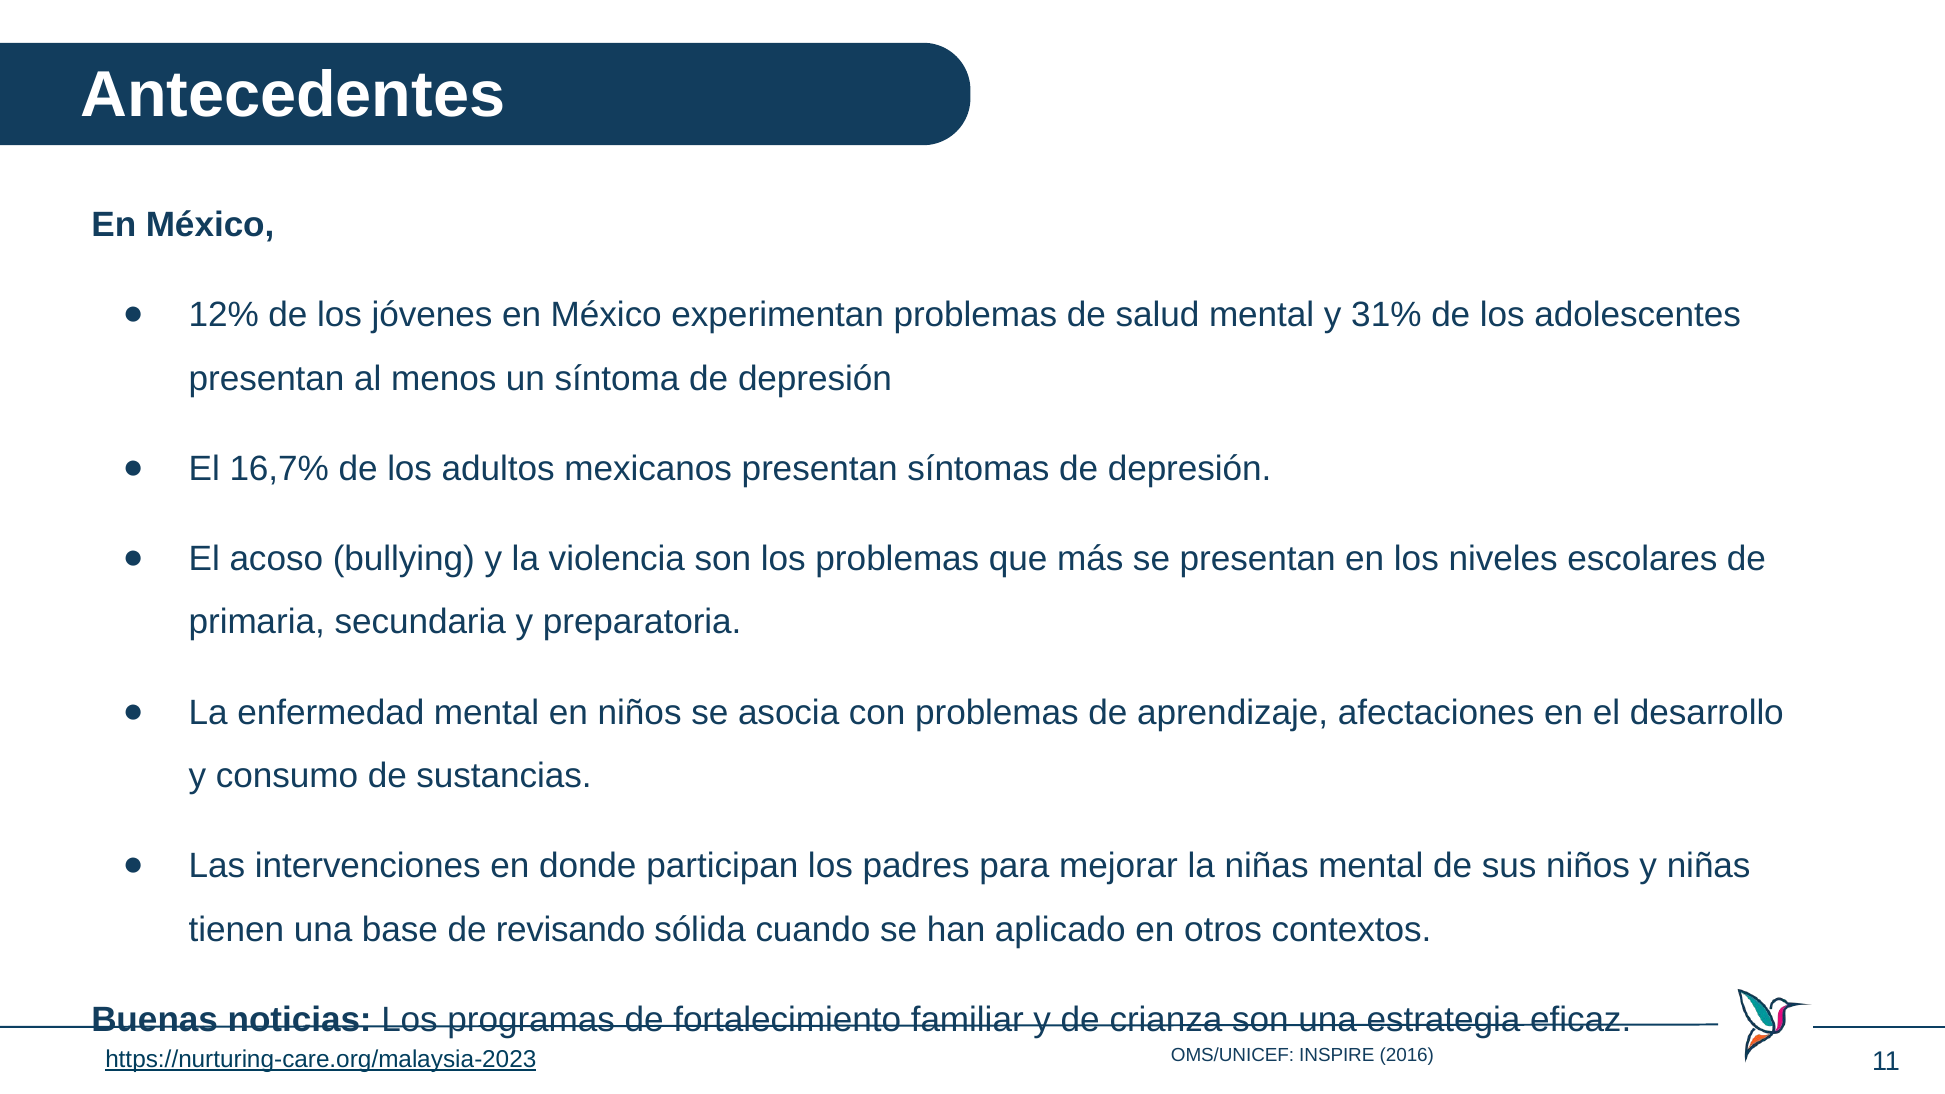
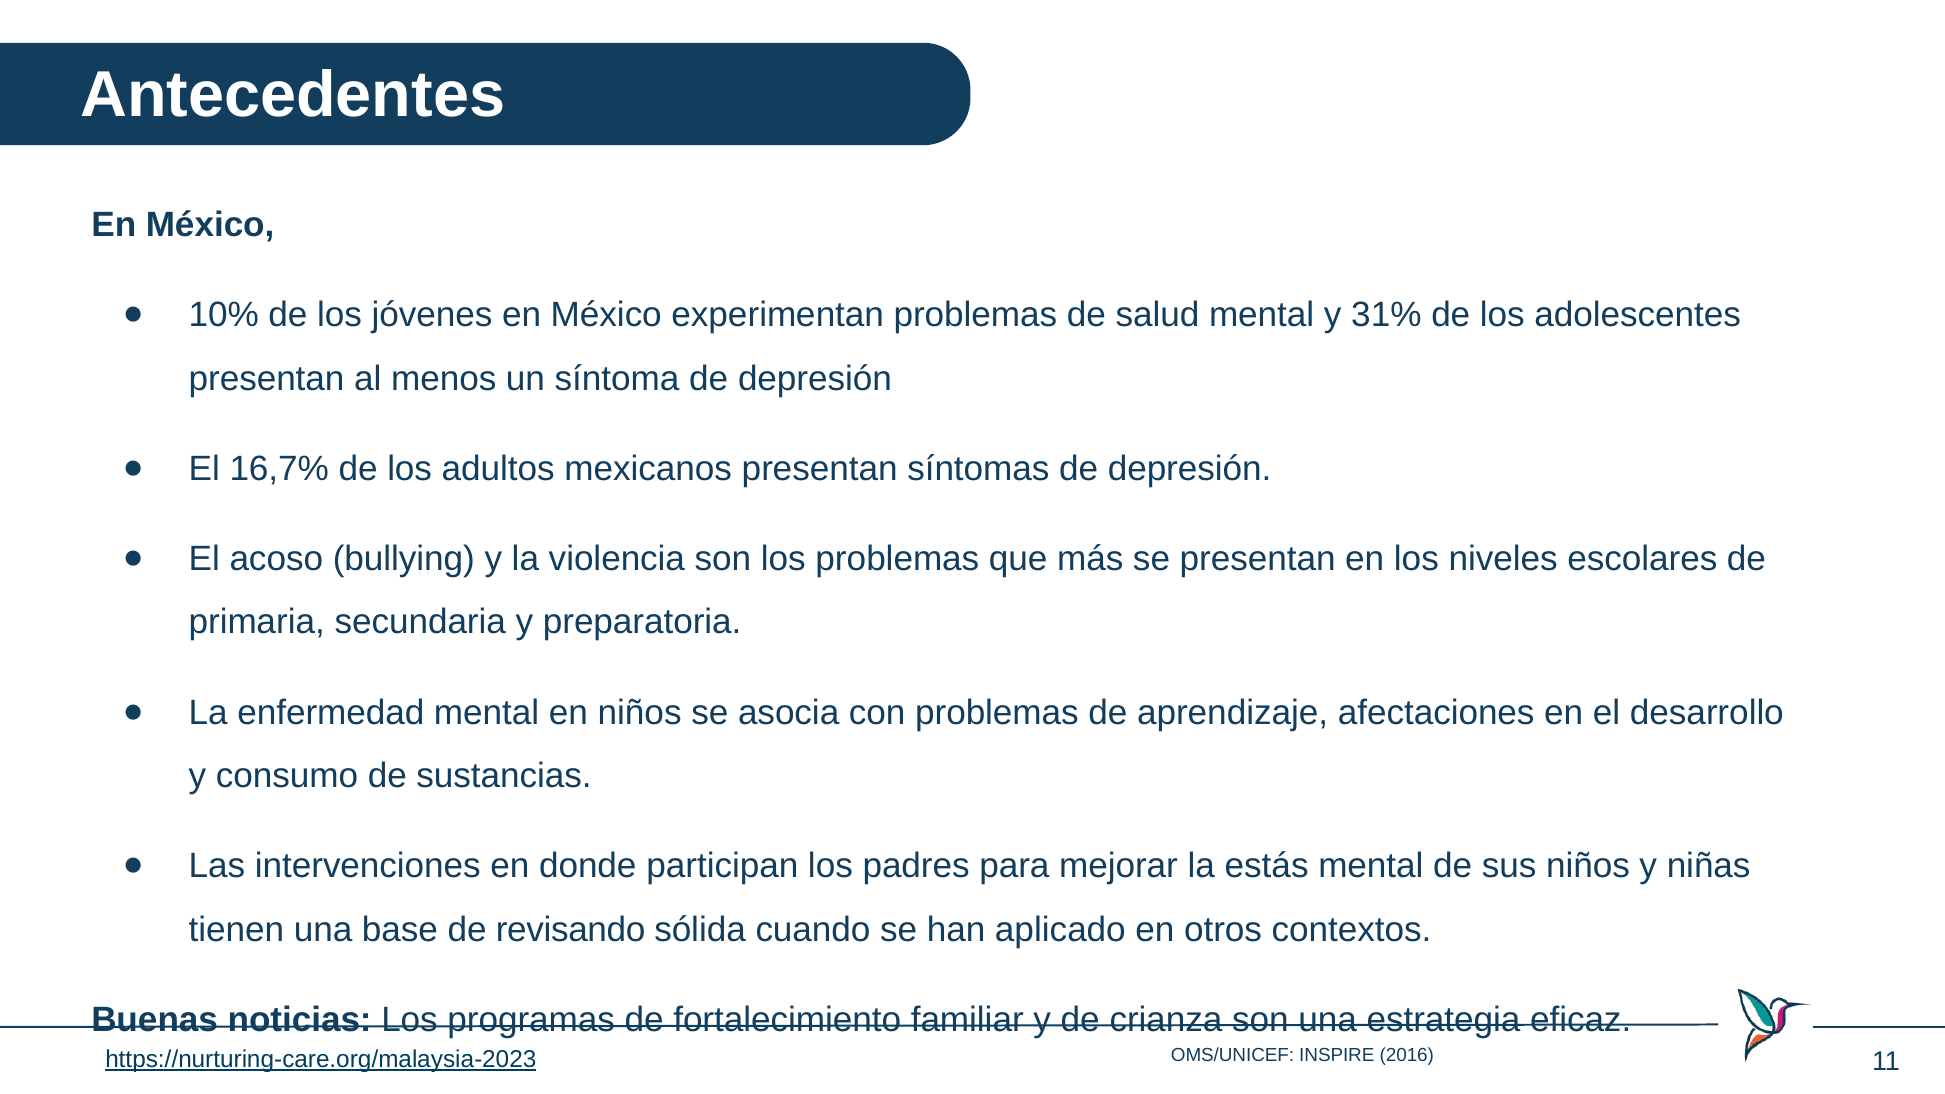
12%: 12% -> 10% (224, 315)
la niñas: niñas -> estás (1267, 866)
